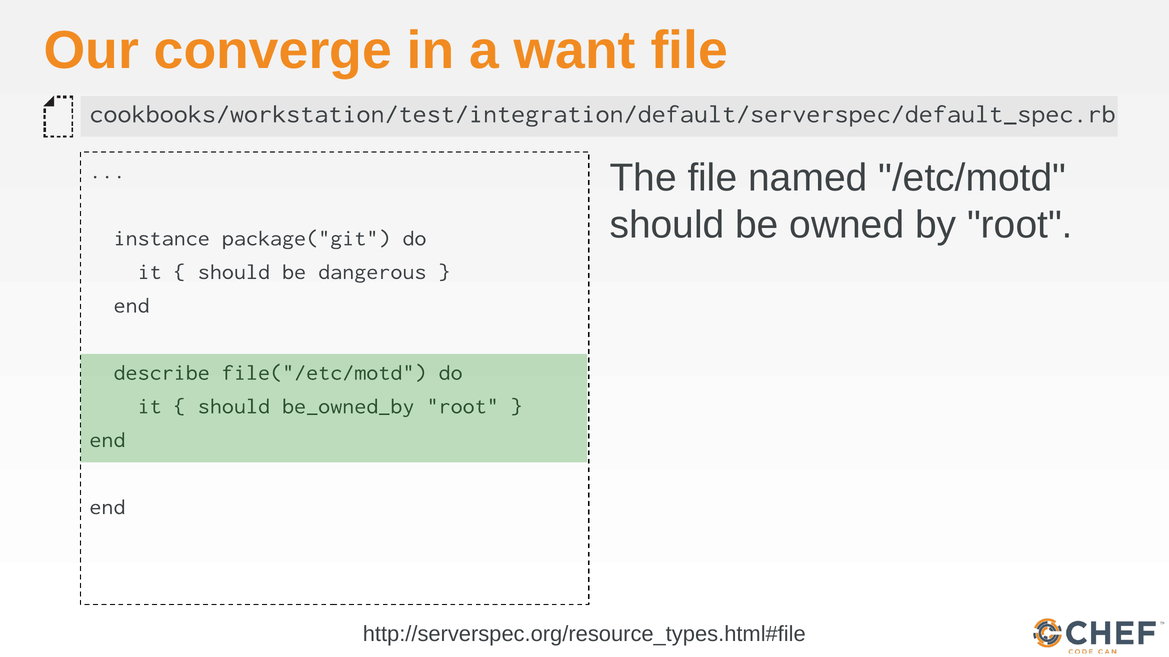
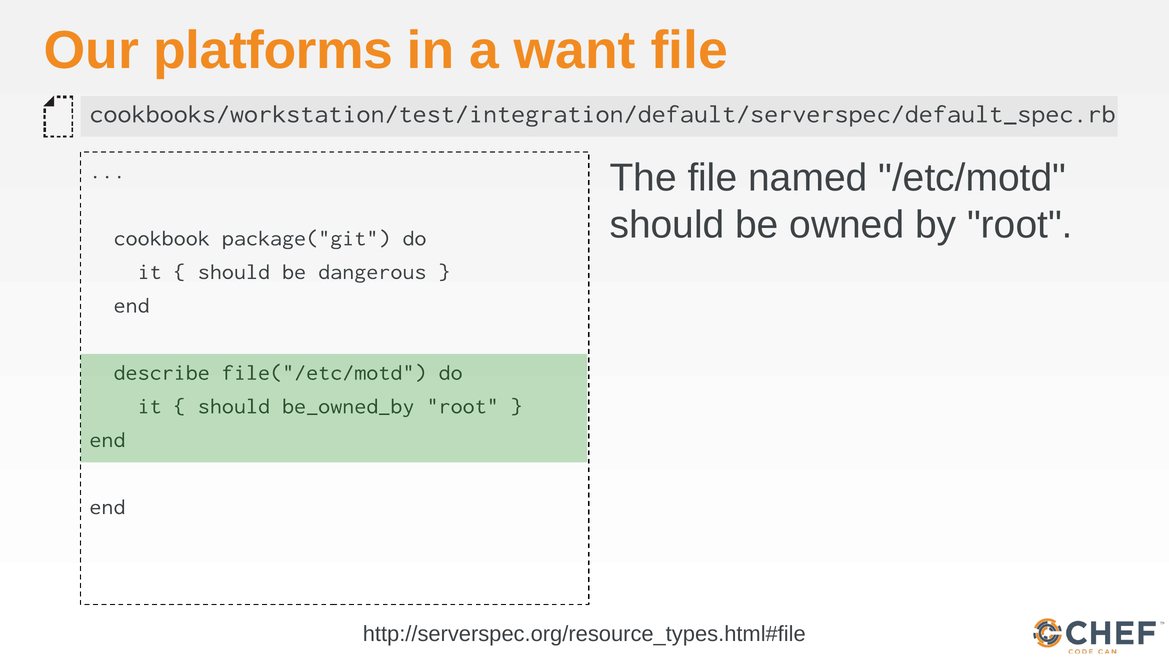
converge: converge -> platforms (273, 51)
instance: instance -> cookbook (162, 238)
